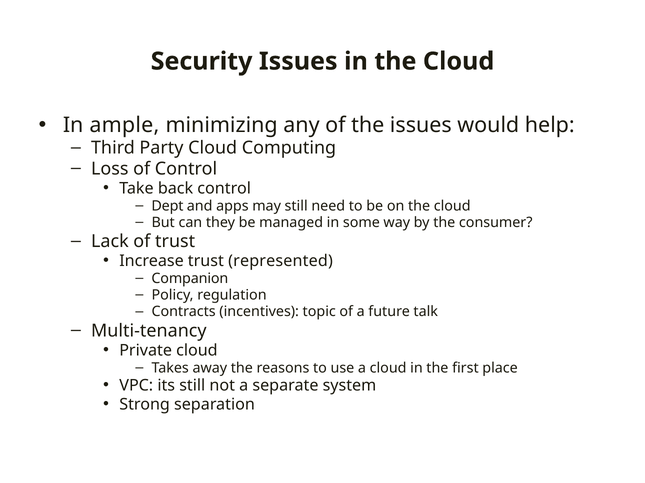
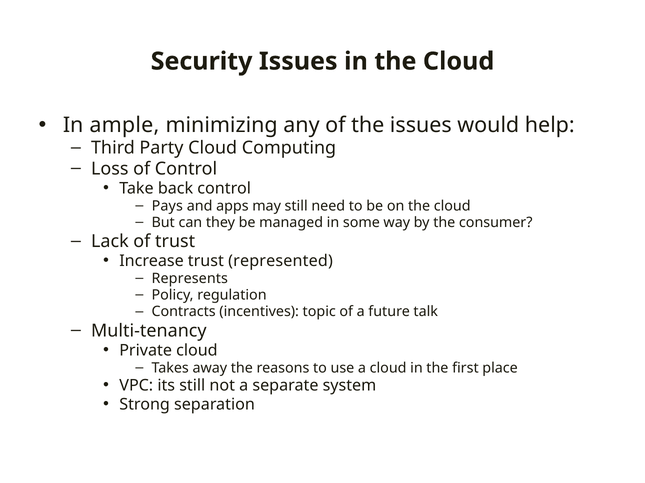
Dept: Dept -> Pays (167, 206)
Companion: Companion -> Represents (190, 279)
